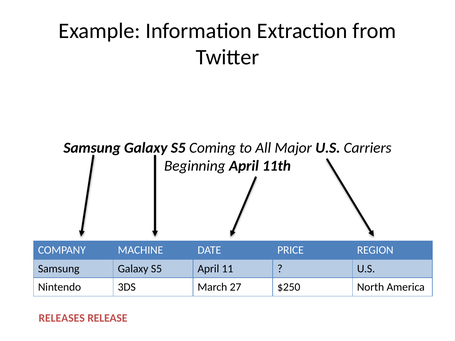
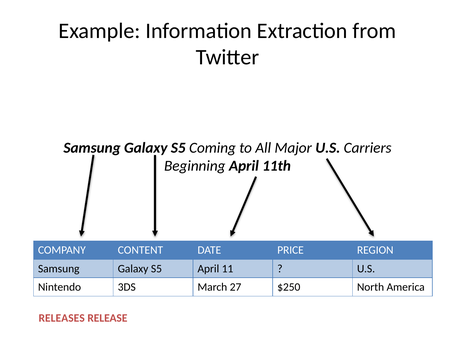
MACHINE: MACHINE -> CONTENT (140, 250)
